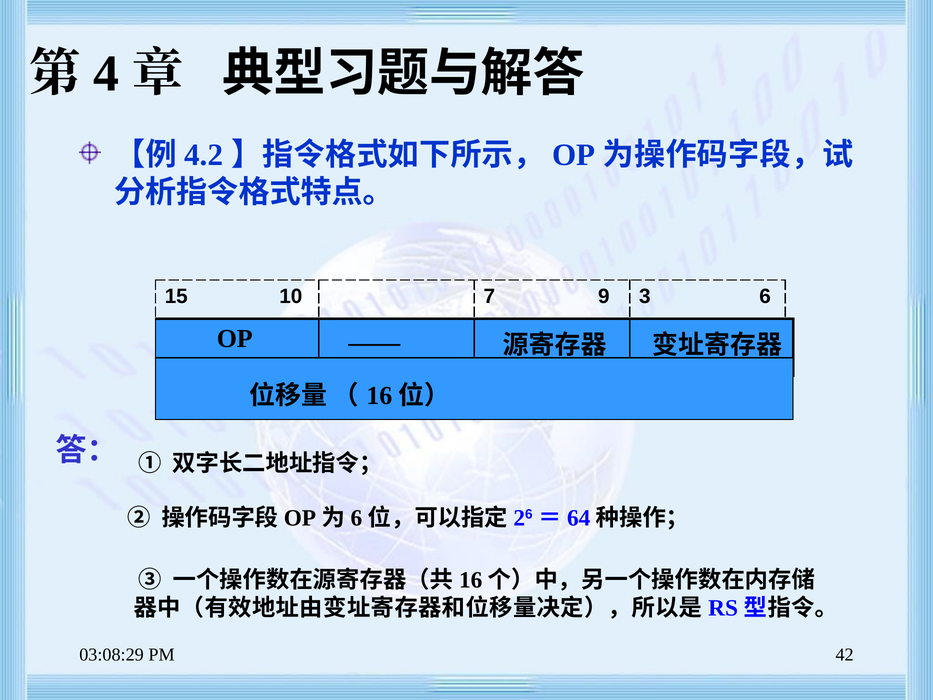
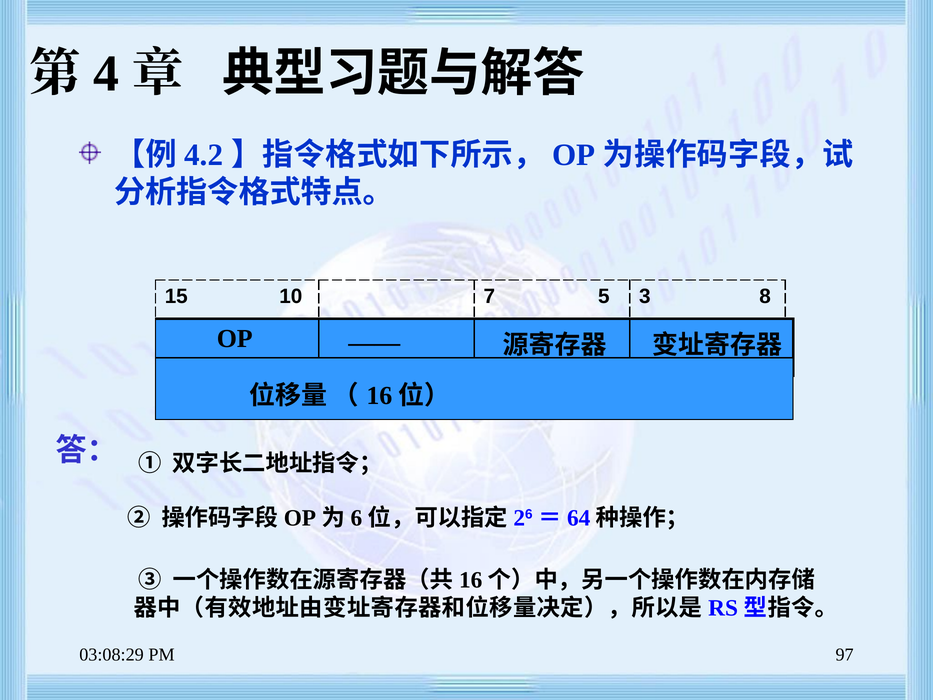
9: 9 -> 5 (604, 296)
6: 6 -> 8 (765, 296)
42: 42 -> 97 (845, 654)
